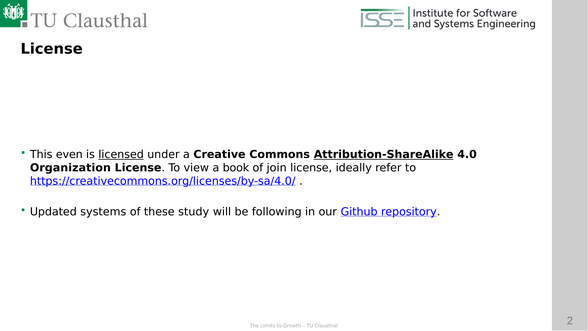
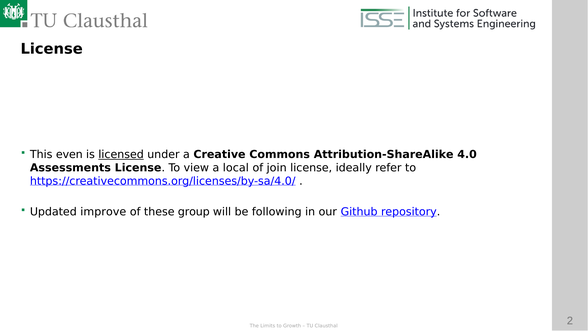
Attribution-ShareAlike underline: present -> none (384, 154)
Organization: Organization -> Assessments (70, 168)
book: book -> local (236, 168)
systems: systems -> improve (103, 212)
study: study -> group (194, 212)
